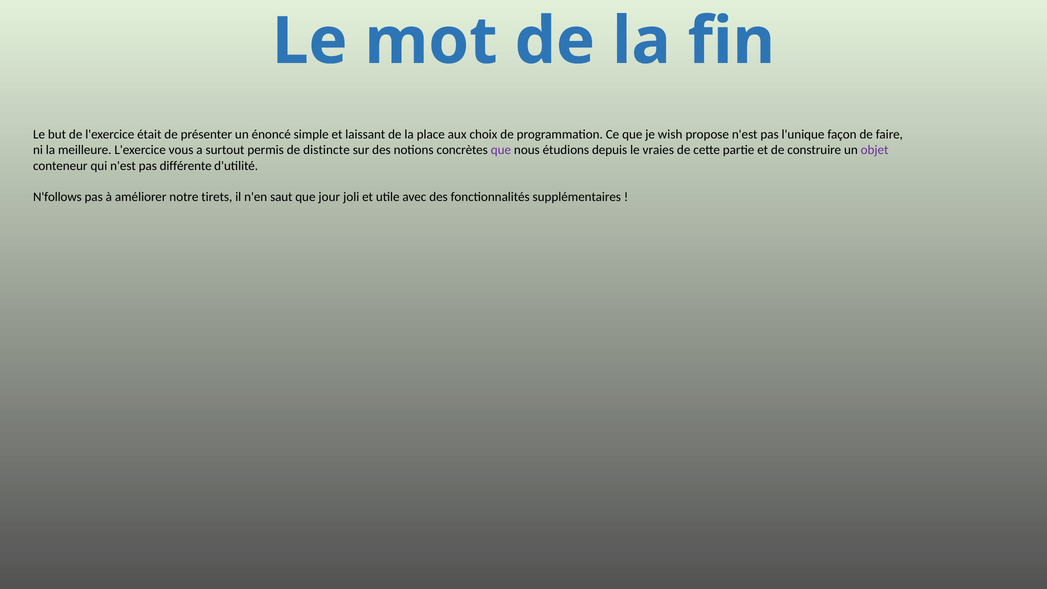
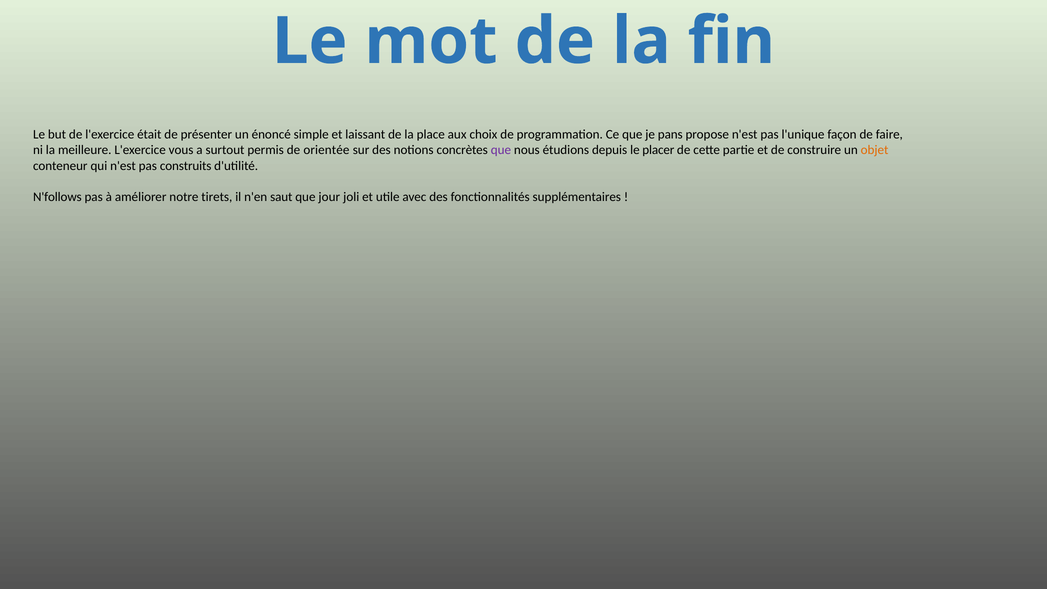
wish: wish -> pans (670, 134)
distincte: distincte -> orientée (326, 150)
vraies: vraies -> placer (658, 150)
objet colour: purple -> orange (875, 150)
différente: différente -> construits (186, 166)
